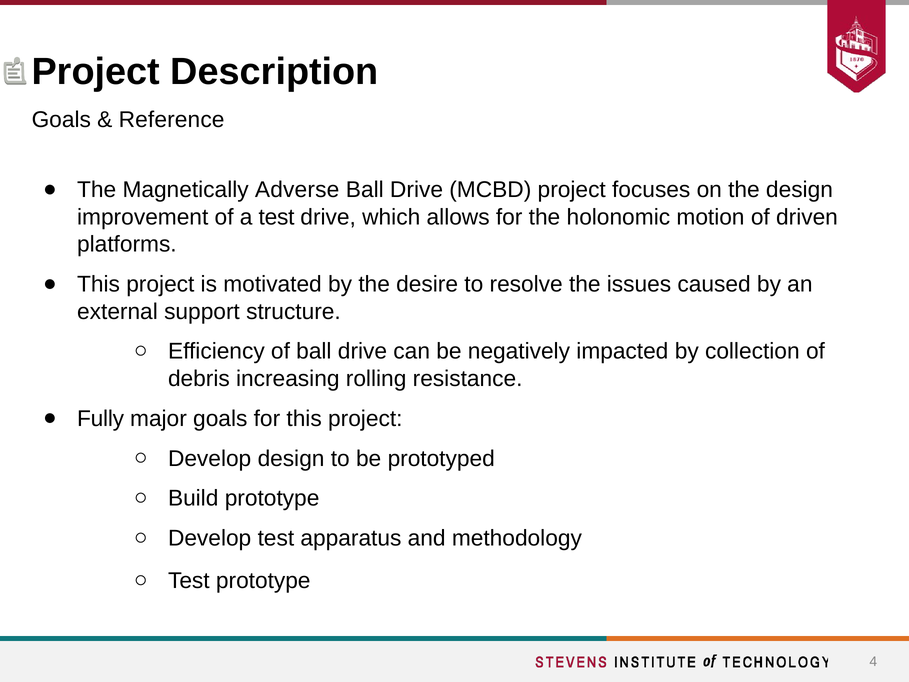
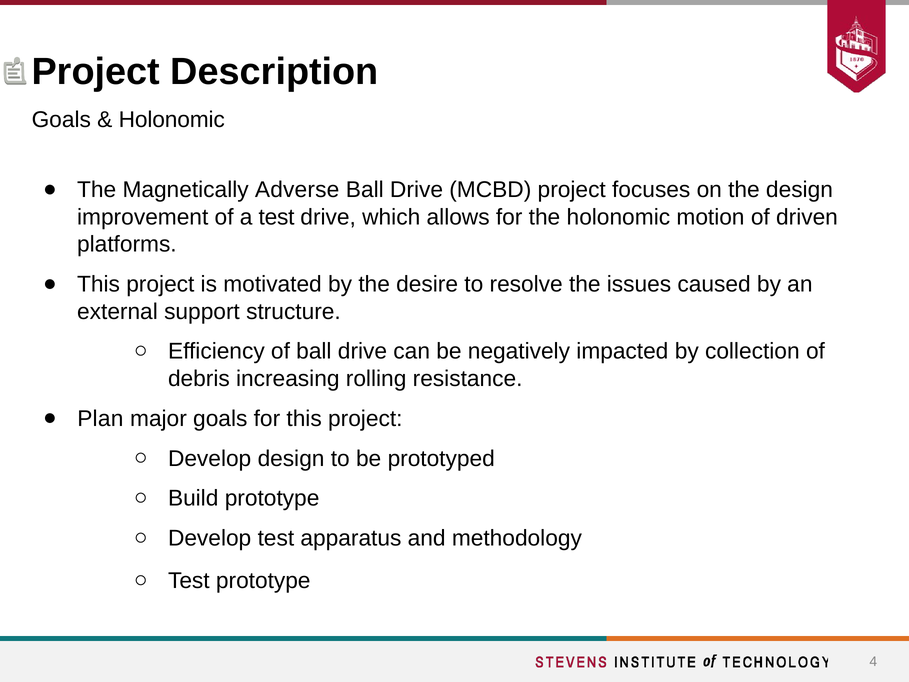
Reference: Reference -> Holonomic (172, 120)
Fully: Fully -> Plan (100, 418)
